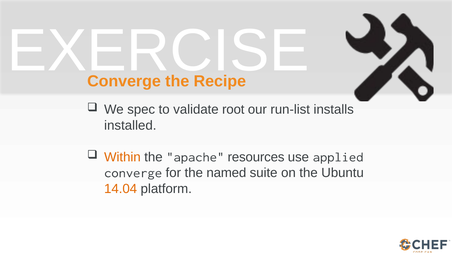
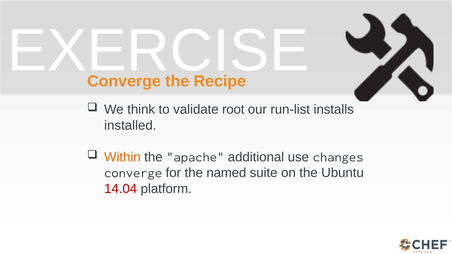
spec: spec -> think (141, 110)
resources: resources -> additional (256, 157)
applied: applied -> changes (338, 157)
14.04 colour: orange -> red (121, 189)
